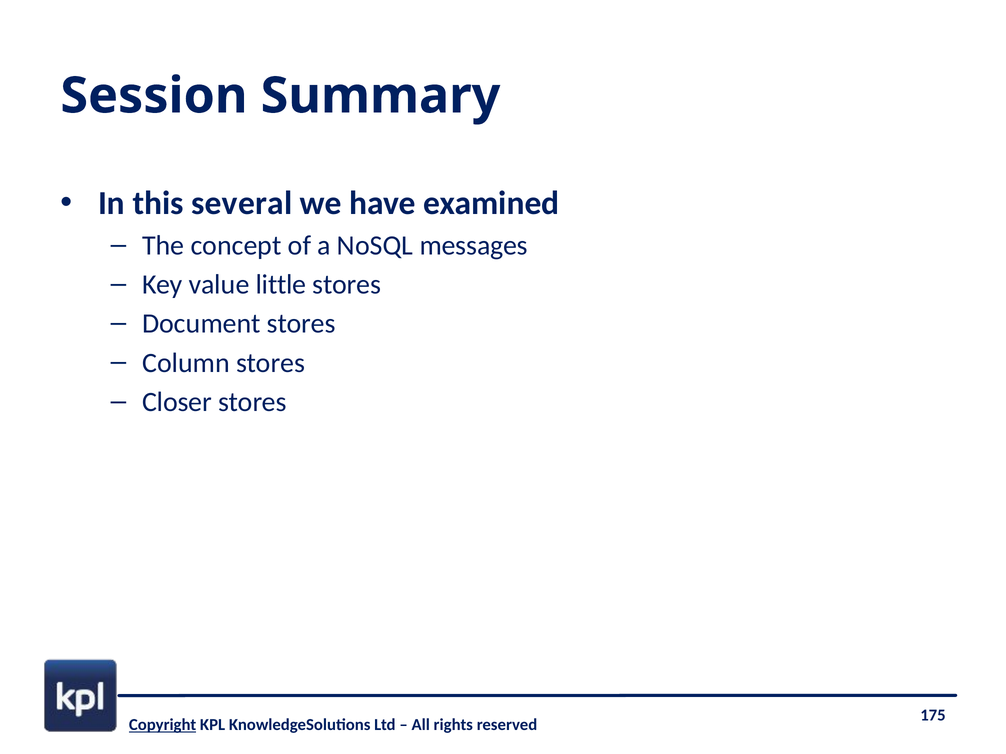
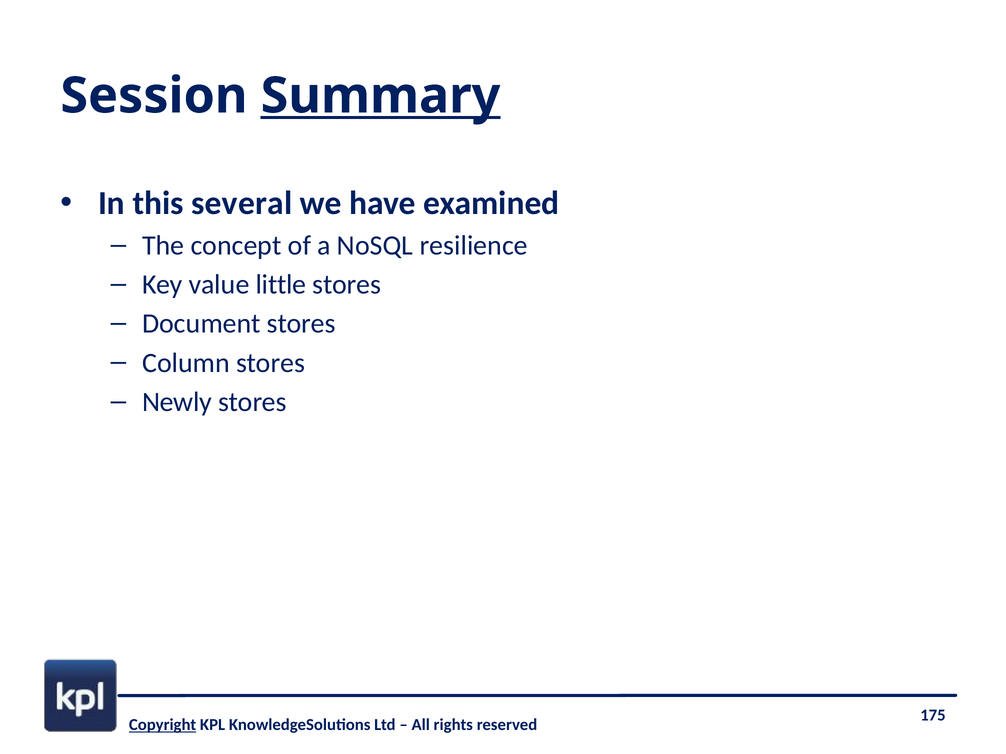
Summary underline: none -> present (380, 96)
messages: messages -> resilience (474, 246)
Closer: Closer -> Newly (177, 402)
